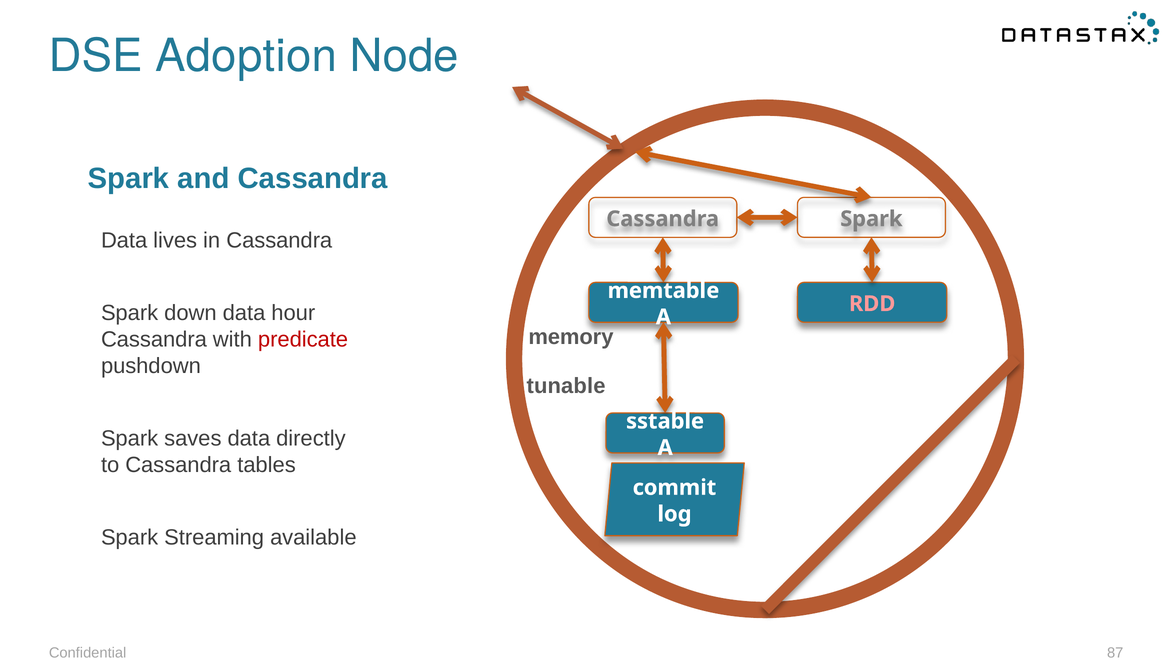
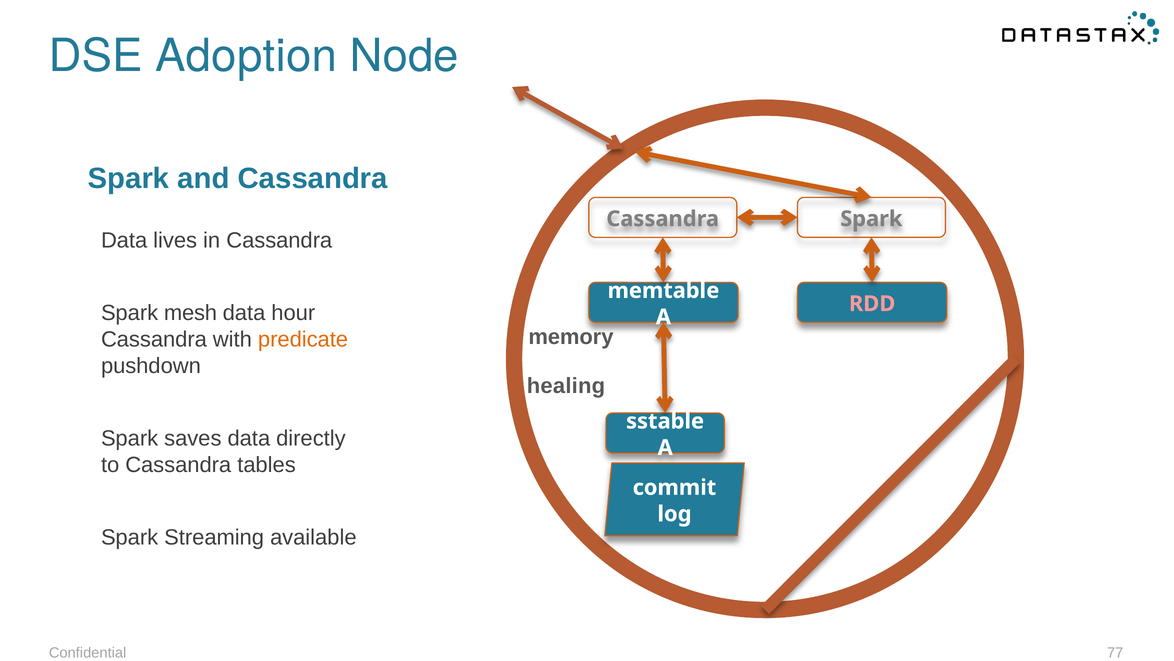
down: down -> mesh (191, 313)
predicate colour: red -> orange (303, 339)
tunable: tunable -> healing (566, 386)
87: 87 -> 77 (1115, 652)
